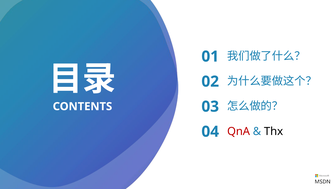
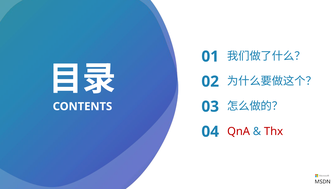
Thx colour: black -> red (274, 131)
